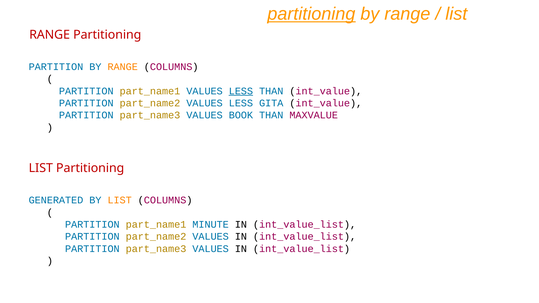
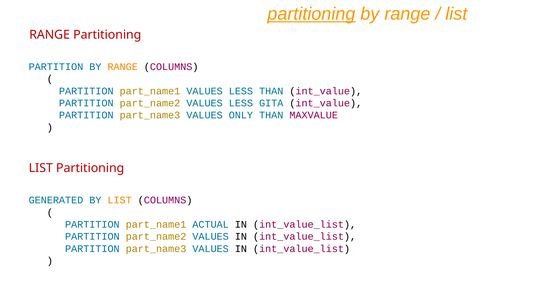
LESS underline: present -> none (241, 91)
BOOK: BOOK -> ONLY (241, 115)
MINUTE: MINUTE -> ACTUAL (211, 225)
